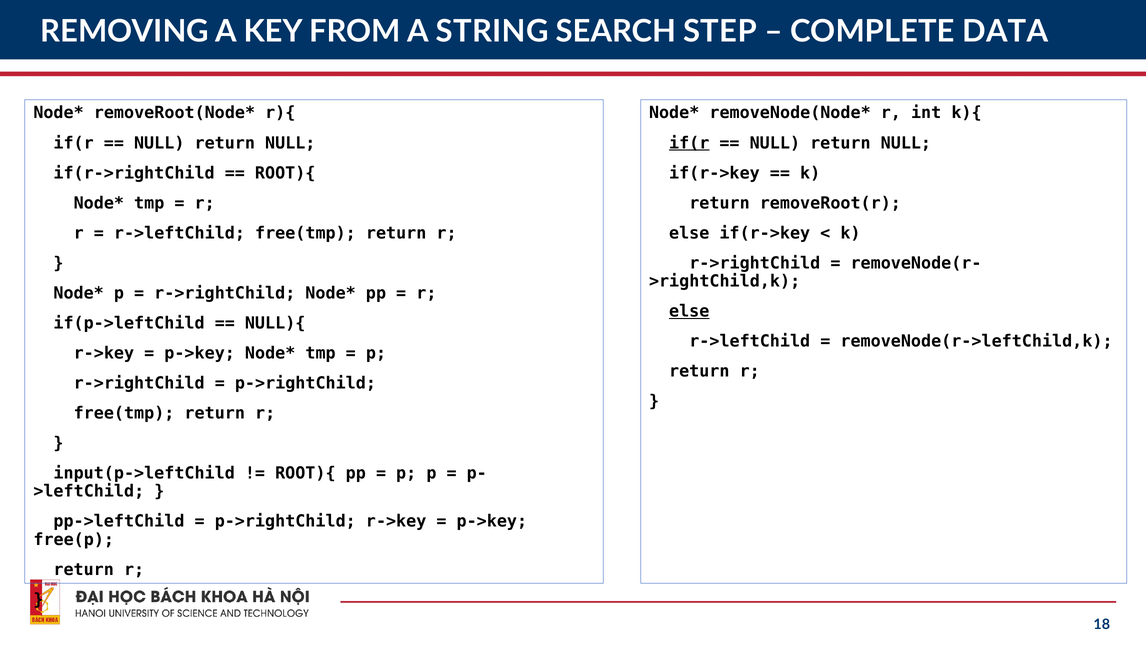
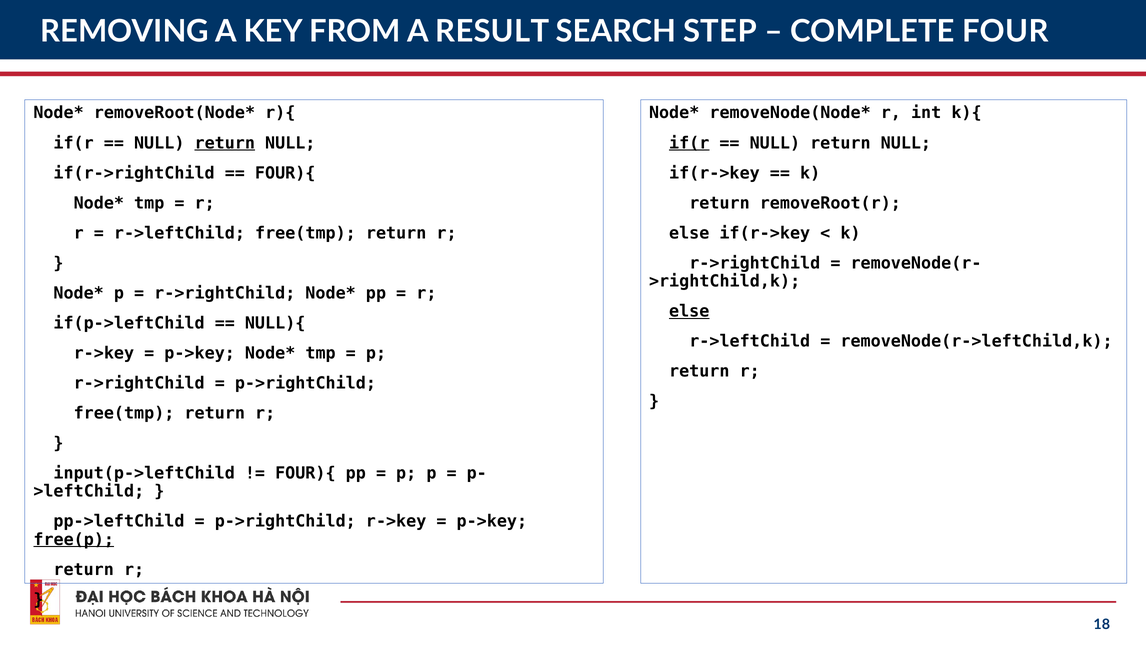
STRING: STRING -> RESULT (492, 31)
DATA: DATA -> FOUR (1005, 31)
return underline: none -> present (225, 143)
ROOT){: ROOT){ -> FOUR){ (285, 173)
ROOT){: ROOT){ -> FOUR){ (305, 473)
free(p underline: none -> present (74, 539)
